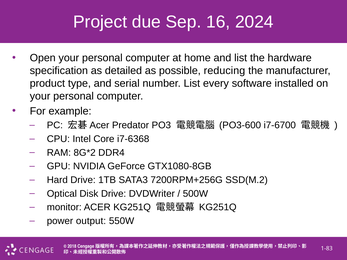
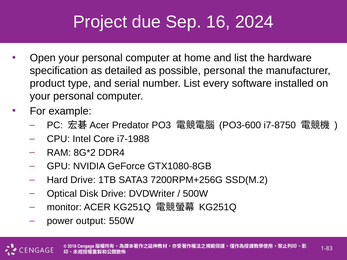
possible reducing: reducing -> personal (224, 71)
i7-6700: i7-6700 -> i7-8750 (280, 125)
i7-6368: i7-6368 -> i7-1988 (133, 139)
